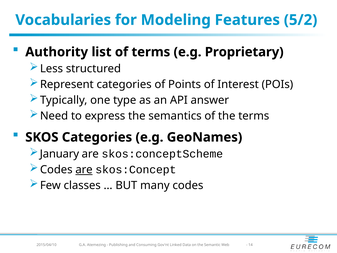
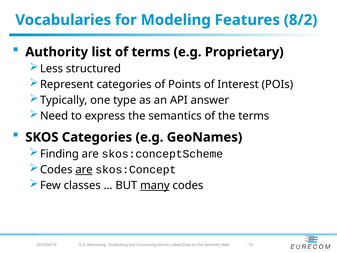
5/2: 5/2 -> 8/2 (301, 20)
January: January -> Finding (59, 154)
many underline: none -> present (155, 185)
